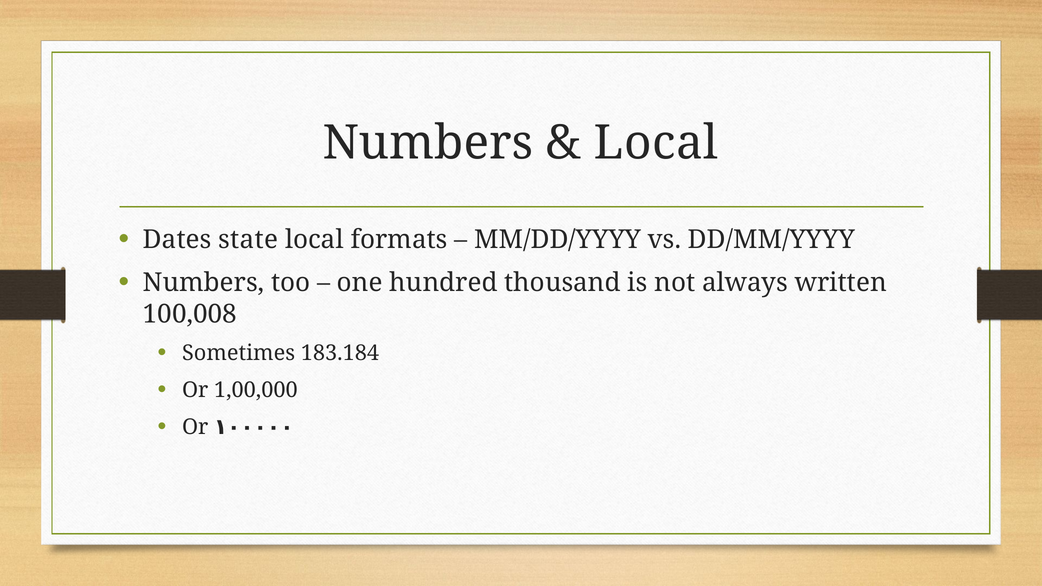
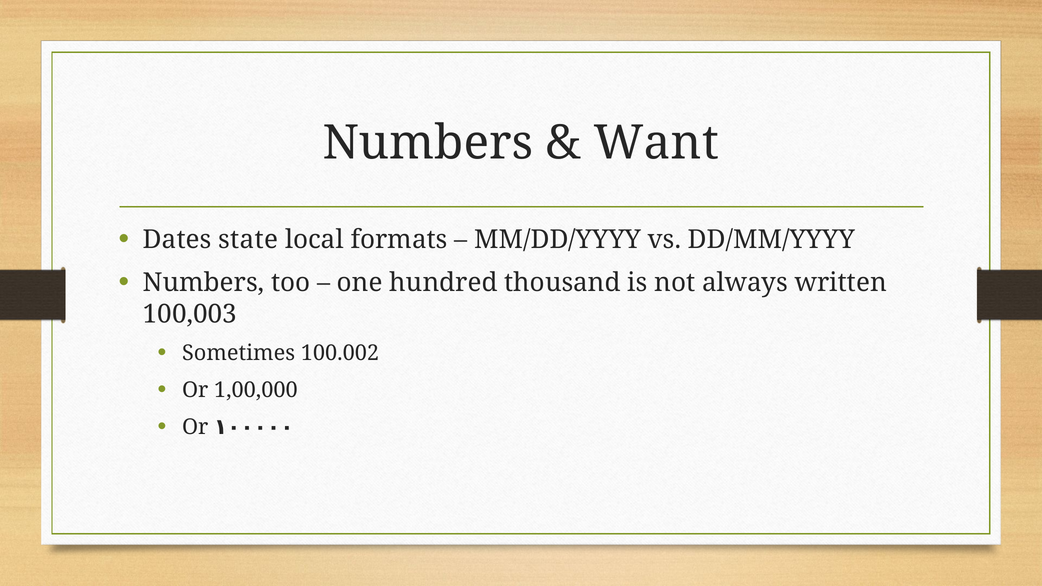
Local: Local -> Want (656, 143)
100,008: 100,008 -> 100,003 (190, 314)
183.184: 183.184 -> 100.002 (340, 353)
